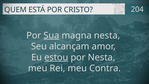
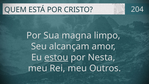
Sua underline: present -> none (51, 35)
magna nesta: nesta -> limpo (107, 35)
Contra: Contra -> Outros (105, 68)
